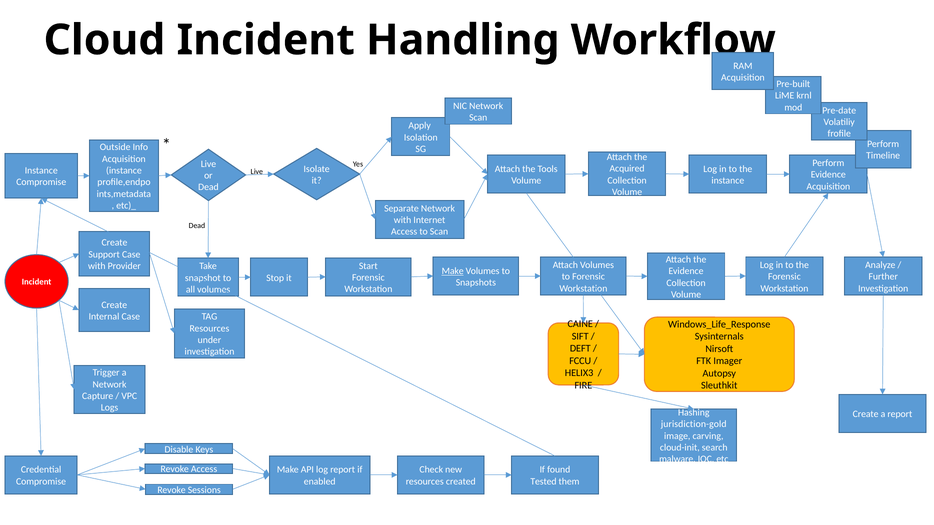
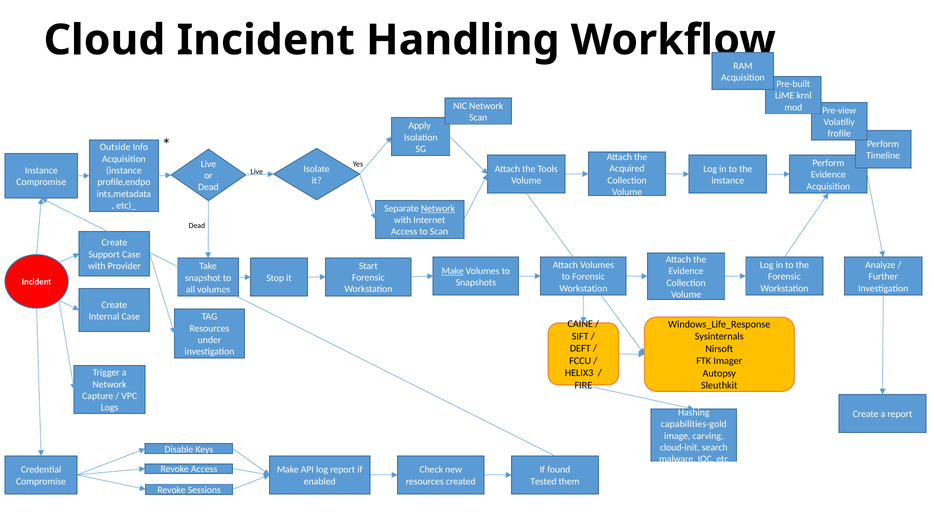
Pre-date: Pre-date -> Pre-view (839, 110)
Network underline: none -> present (438, 209)
jurisdiction-gold: jurisdiction-gold -> capabilities-gold (694, 424)
